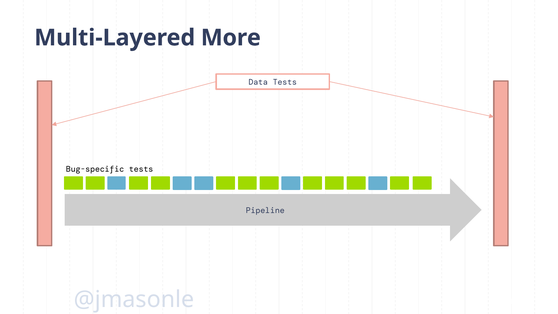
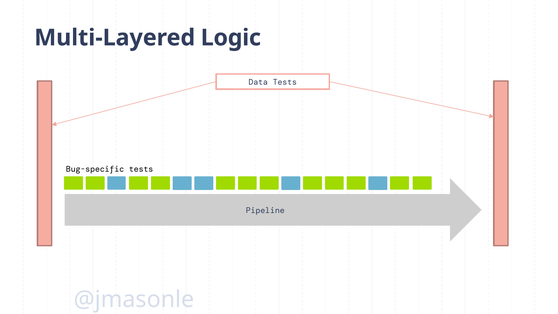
More: More -> Logic (231, 38)
